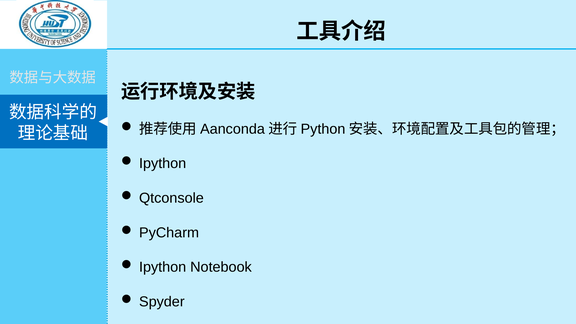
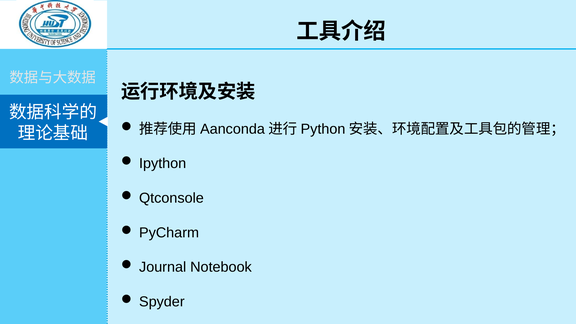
Ipython: Ipython -> Journal (163, 267)
